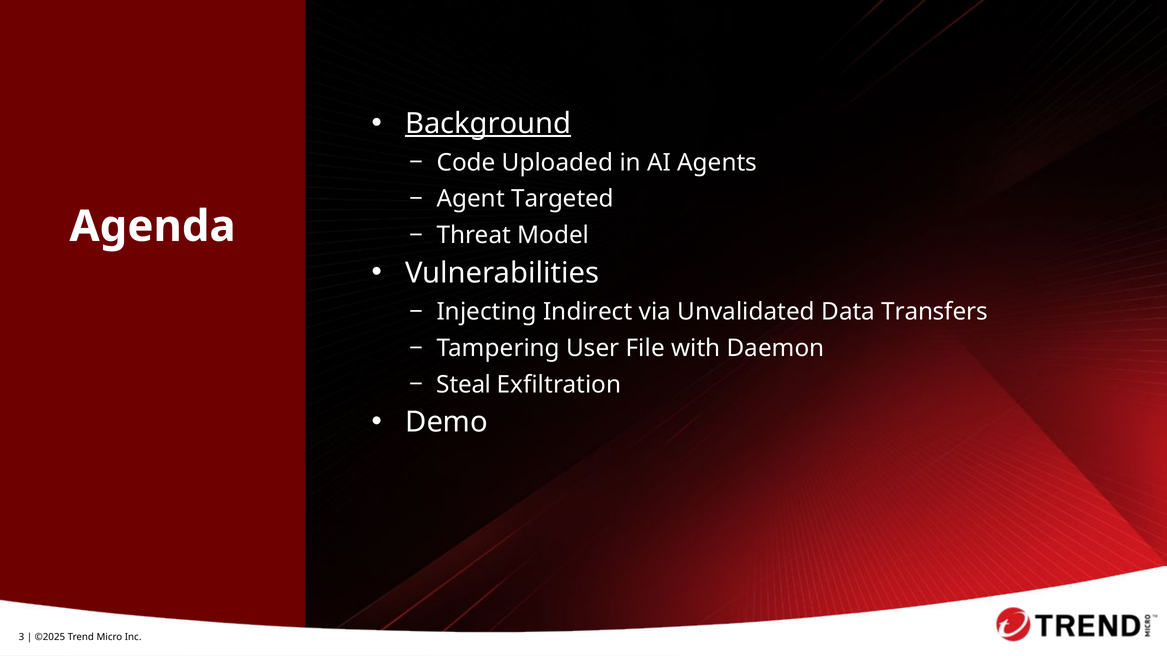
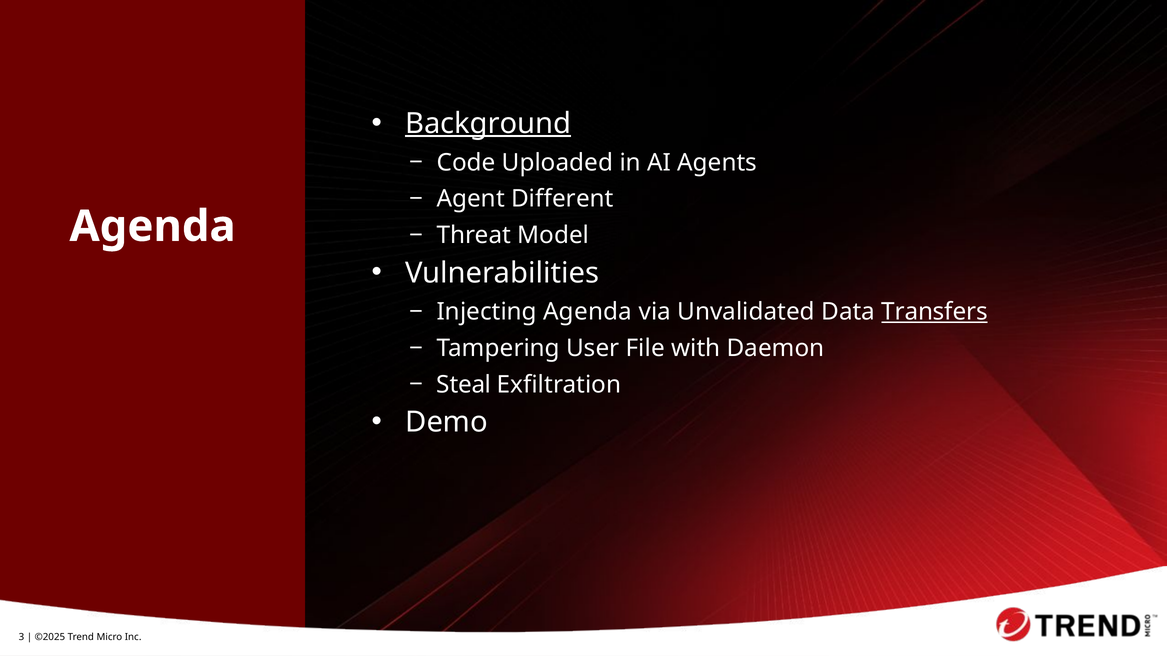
Targeted: Targeted -> Different (562, 199)
Injecting Indirect: Indirect -> Agenda (588, 312)
Transfers underline: none -> present (935, 312)
